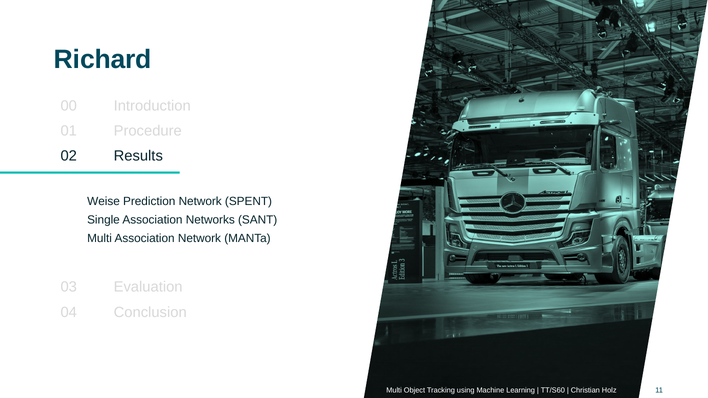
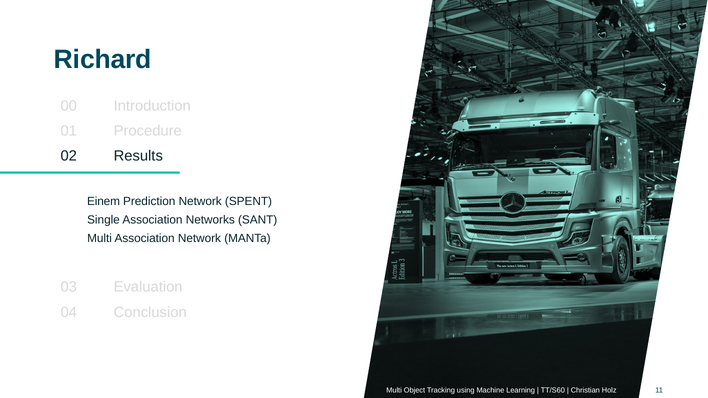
Weise: Weise -> Einem (104, 201)
